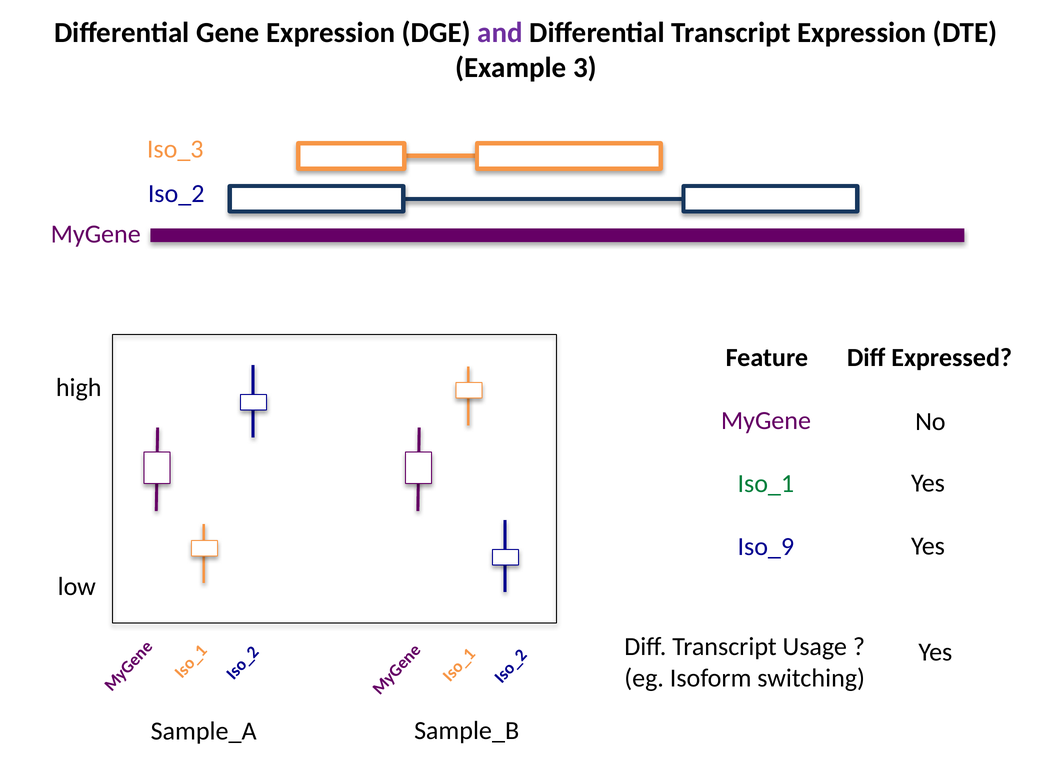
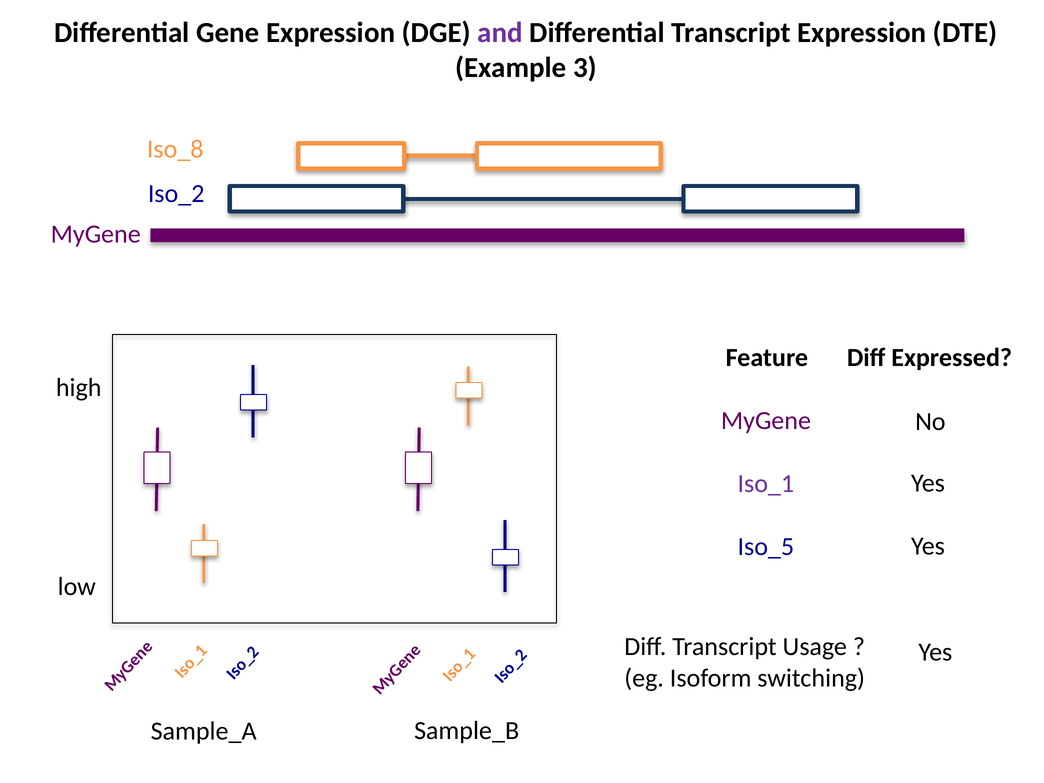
Iso_3: Iso_3 -> Iso_8 (175, 149)
Iso_1 colour: green -> purple (766, 484)
Iso_9: Iso_9 -> Iso_5 (766, 547)
